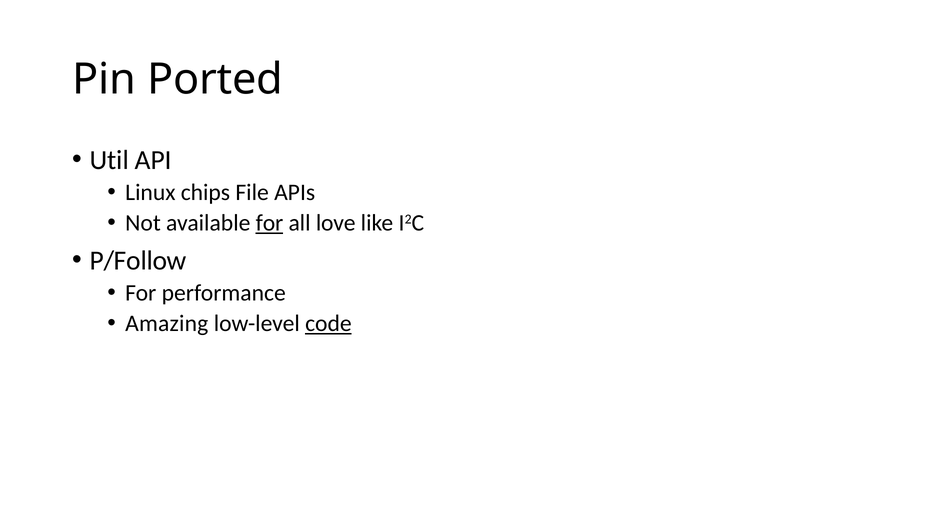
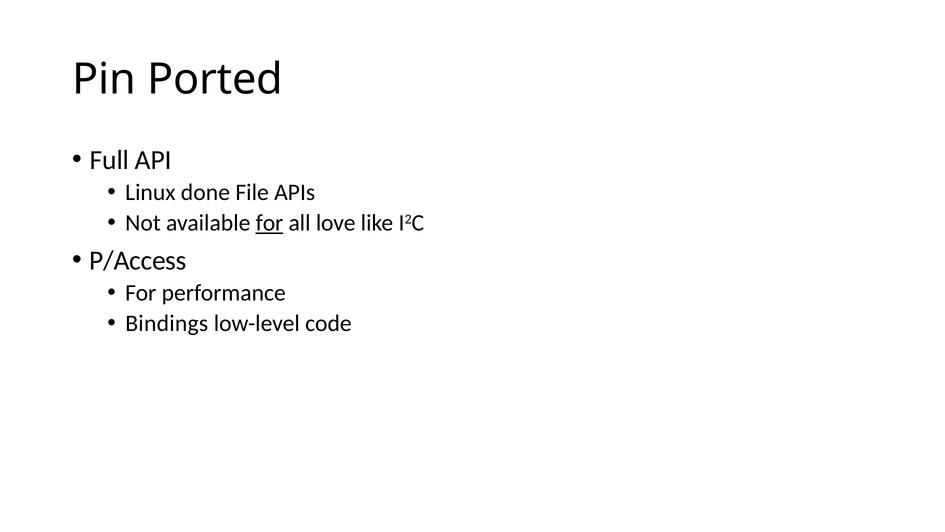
Util: Util -> Full (109, 160)
chips: chips -> done (205, 192)
P/Follow: P/Follow -> P/Access (138, 260)
Amazing: Amazing -> Bindings (167, 323)
code underline: present -> none (328, 323)
